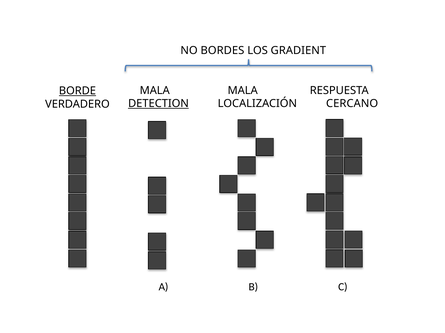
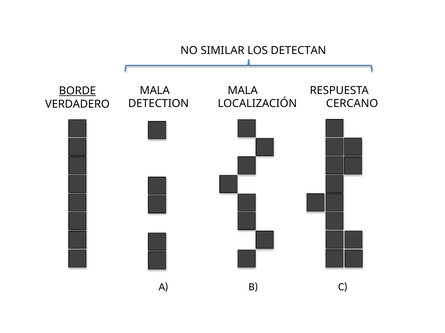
BORDES: BORDES -> SIMILAR (222, 50)
GRADIENT: GRADIENT -> DETECTAN (298, 50)
DETECTION underline: present -> none (158, 104)
